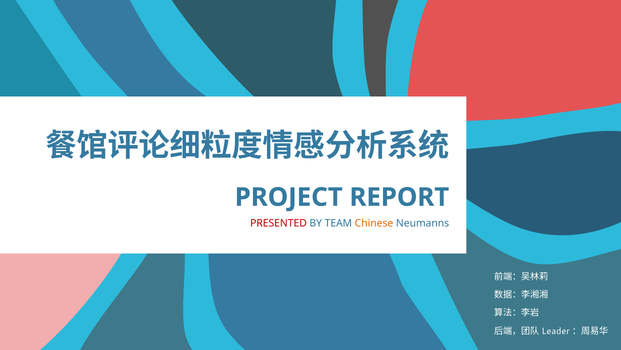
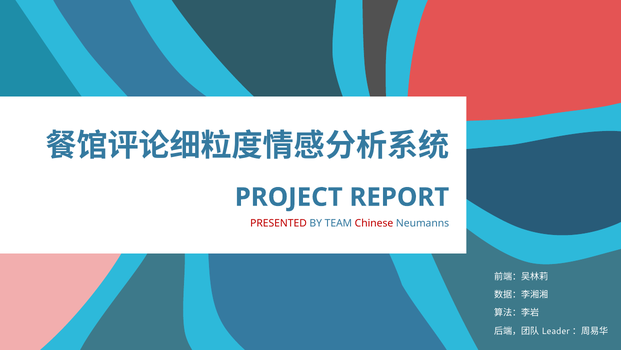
Chinese colour: orange -> red (374, 223)
